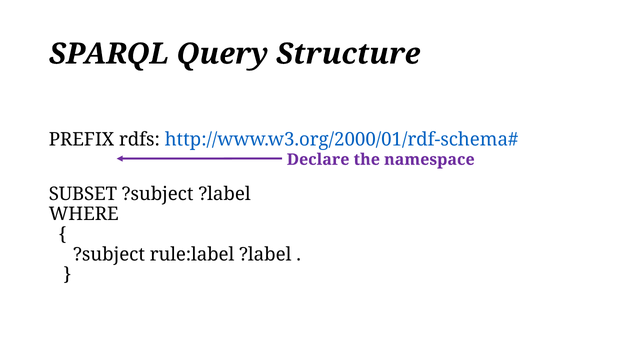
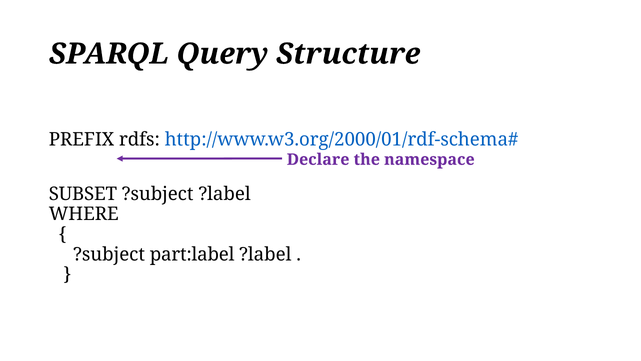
rule:label: rule:label -> part:label (192, 254)
